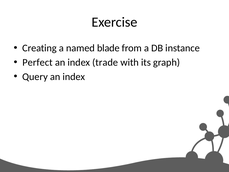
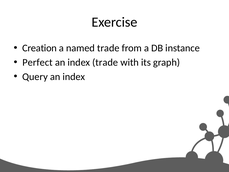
Creating: Creating -> Creation (40, 48)
named blade: blade -> trade (108, 48)
